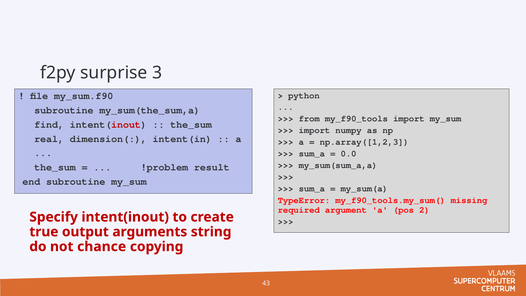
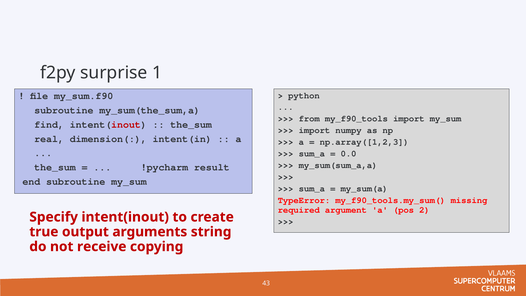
3: 3 -> 1 (157, 73)
!problem: !problem -> !pycharm (164, 167)
chance: chance -> receive (102, 246)
